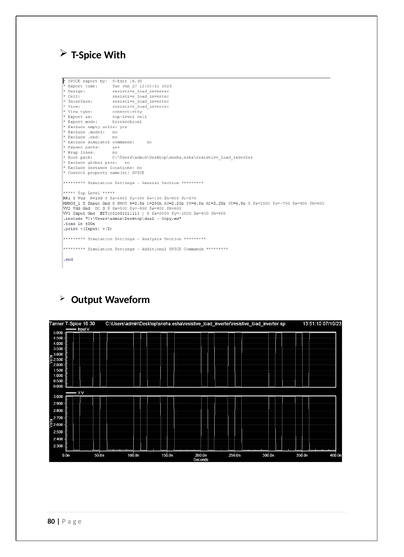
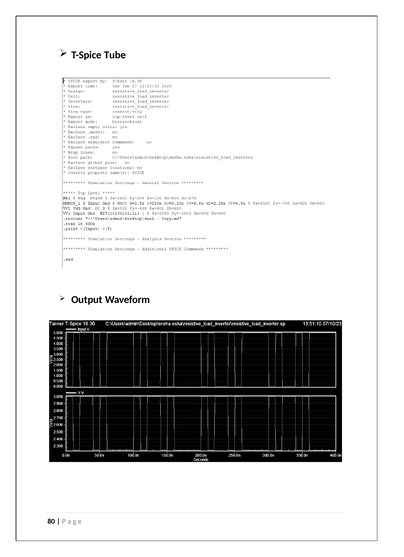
With: With -> Tube (115, 55)
